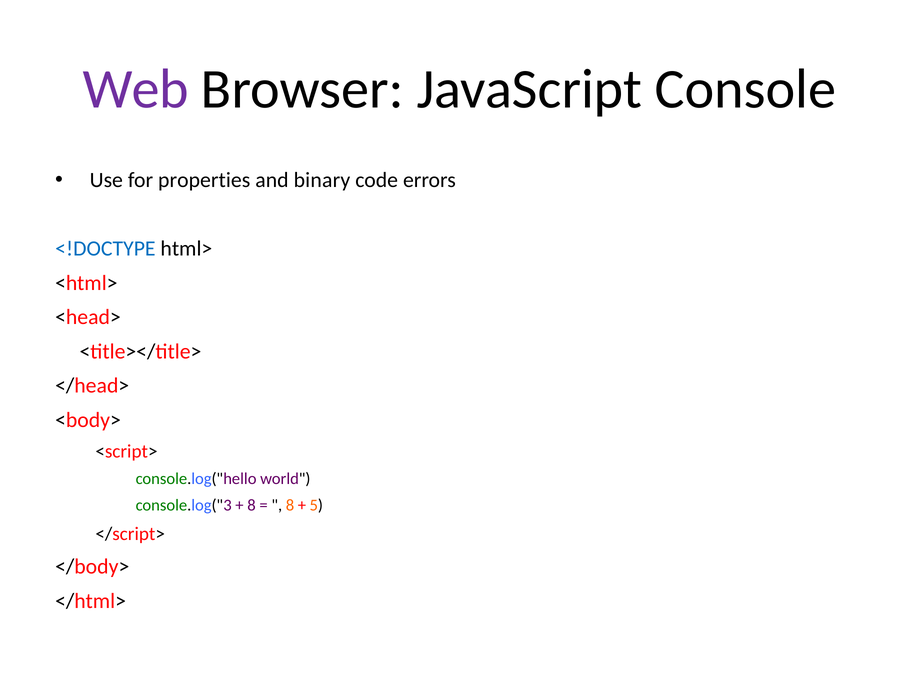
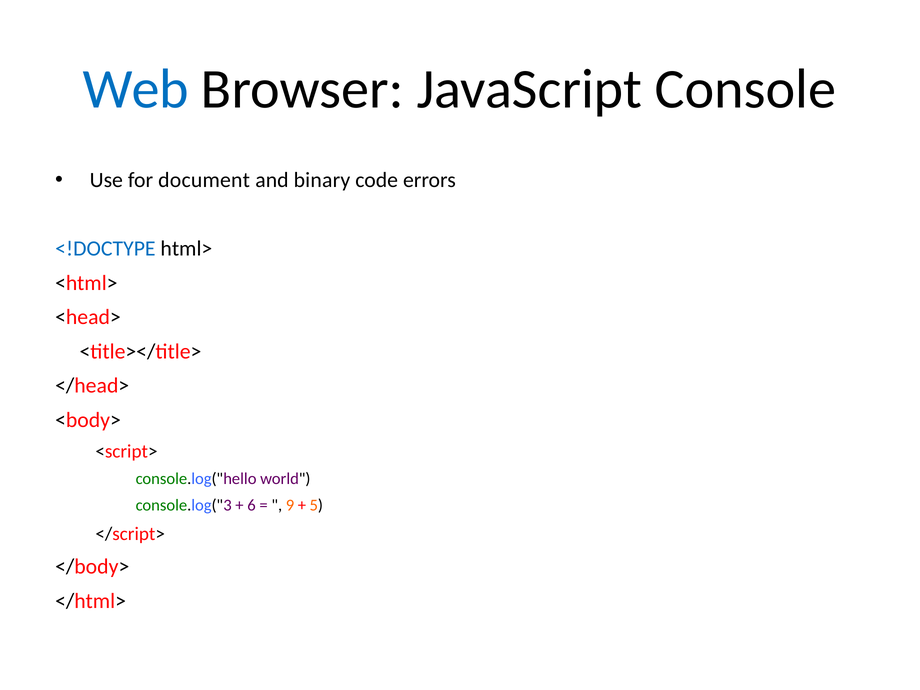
Web colour: purple -> blue (136, 89)
properties: properties -> document (204, 180)
8: 8 -> 6 (252, 505)
8: 8 -> 9 (290, 505)
